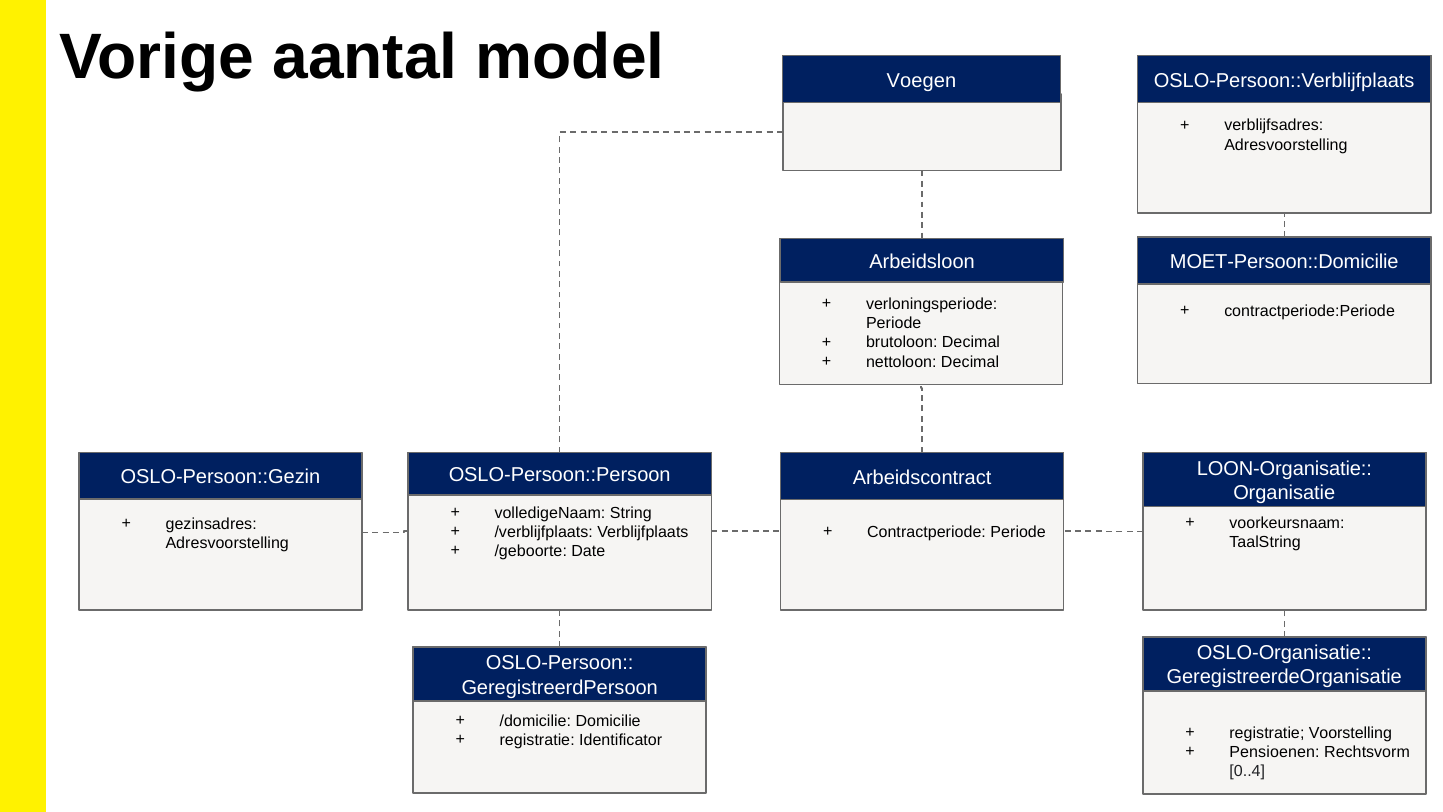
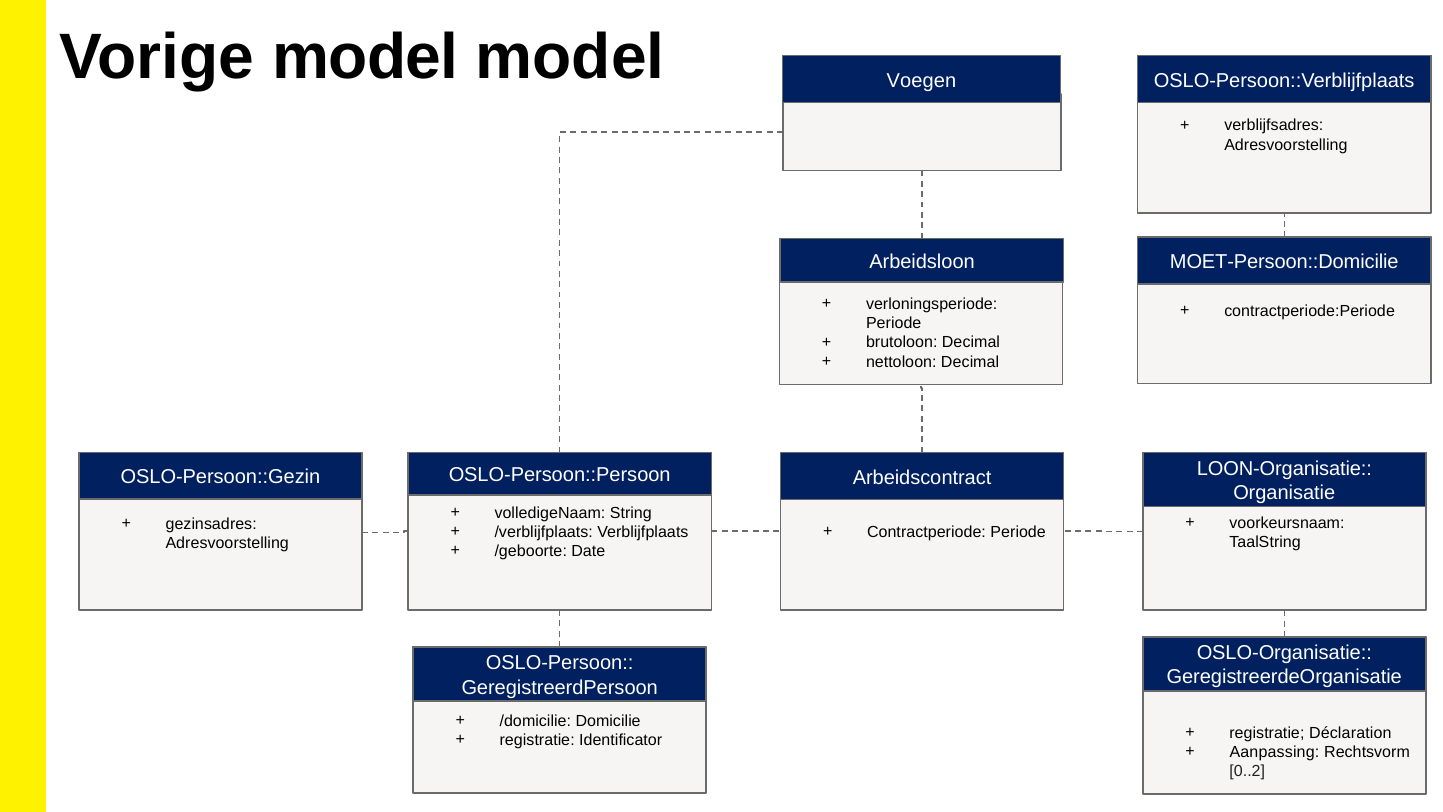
Vorige aantal: aantal -> model (365, 57)
Voorstelling: Voorstelling -> Déclaration (1350, 733)
Pensioenen: Pensioenen -> Aanpassing (1274, 752)
0..4: 0..4 -> 0..2 (1247, 771)
